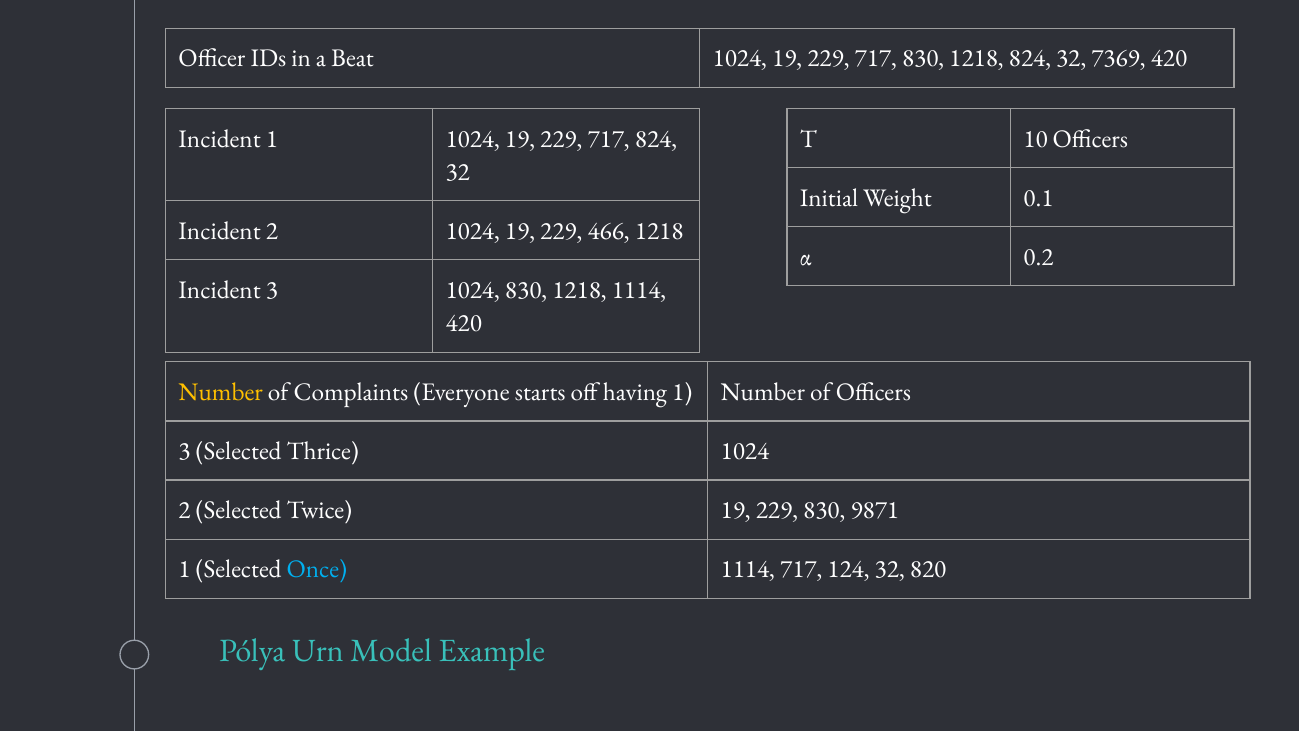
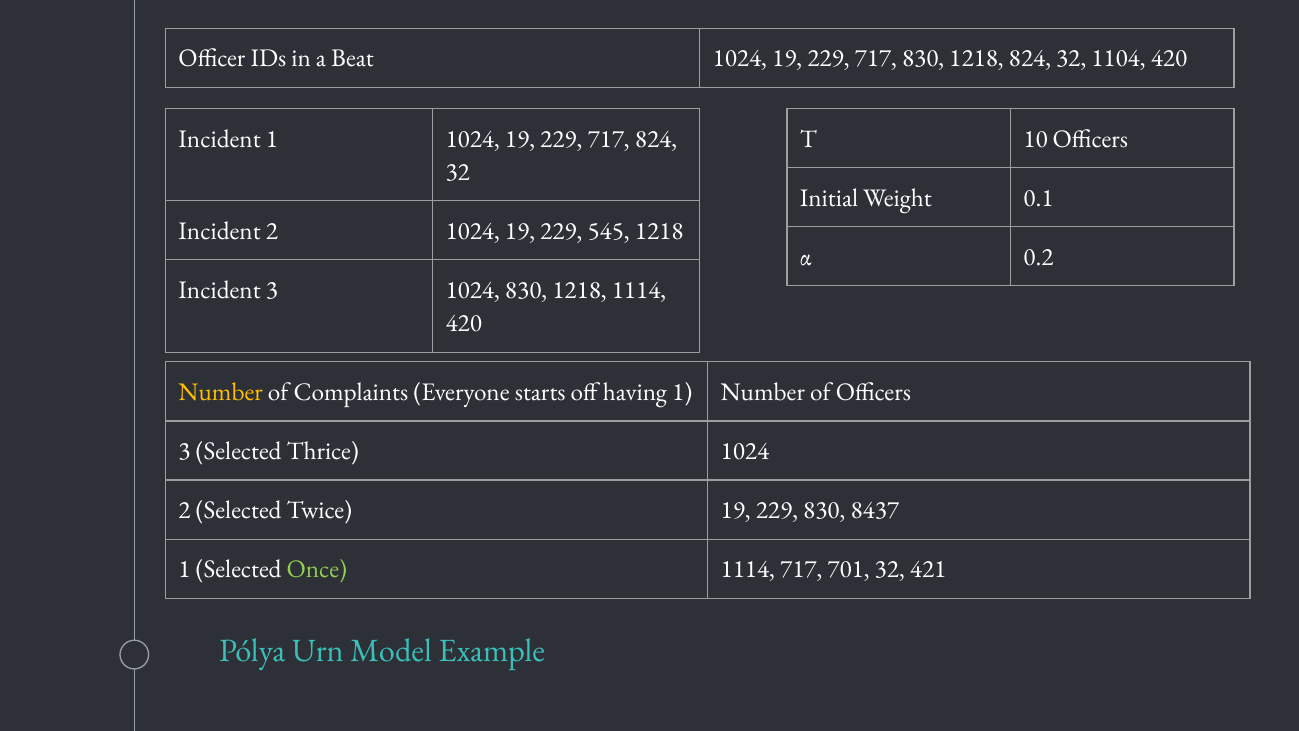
7369: 7369 -> 1104 (1118, 59)
466: 466 -> 545 (609, 231)
9871: 9871 -> 8437 (875, 510)
Once colour: light blue -> light green (317, 569)
124: 124 -> 701 (849, 569)
820: 820 -> 421 (928, 569)
